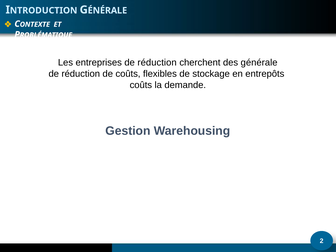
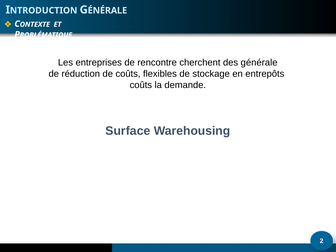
entreprises de réduction: réduction -> rencontre (157, 63)
Gestion: Gestion -> Surface (128, 131)
